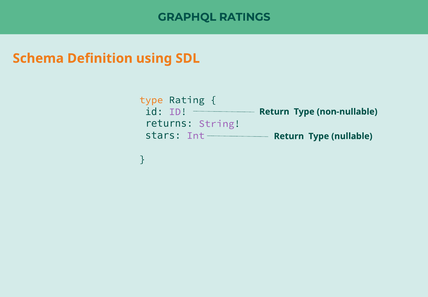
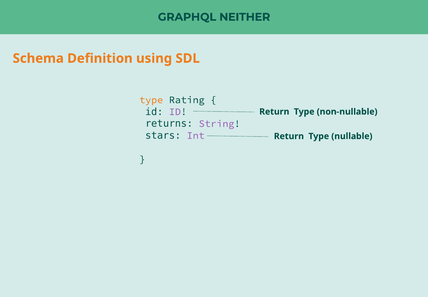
RATINGS: RATINGS -> NEITHER (245, 17)
